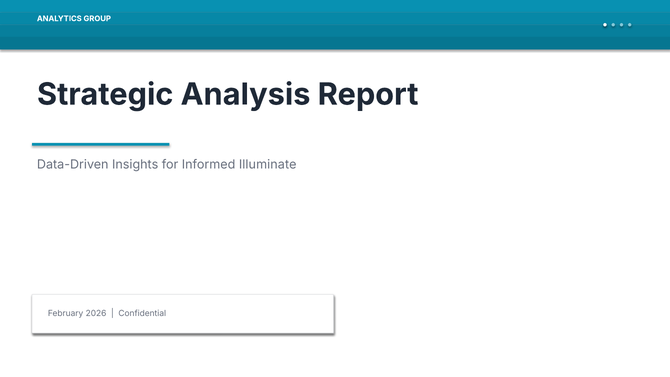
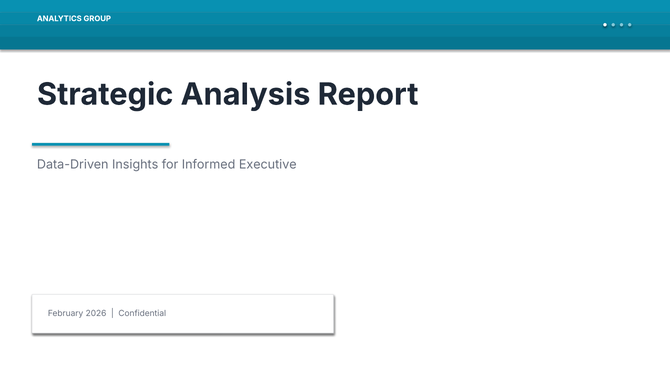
Illuminate: Illuminate -> Executive (268, 165)
